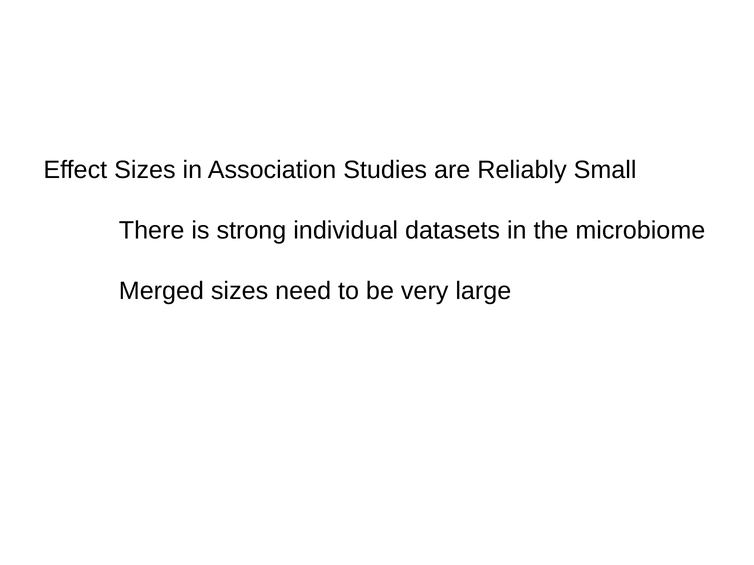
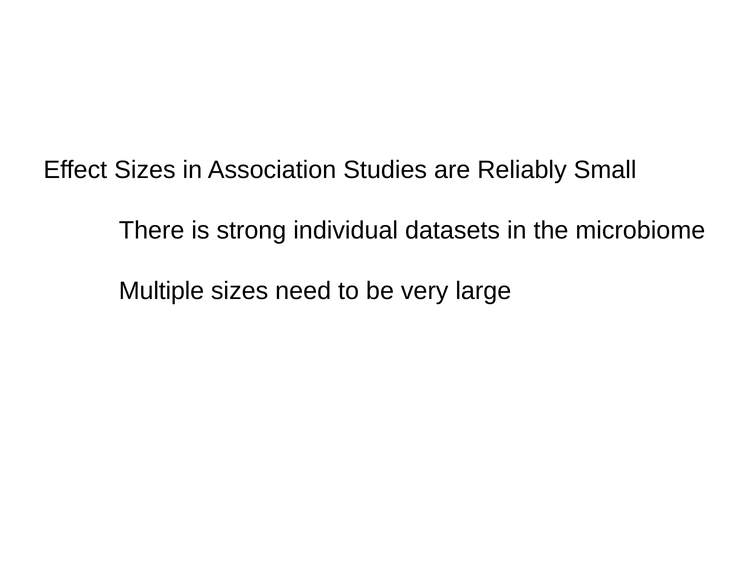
Merged: Merged -> Multiple (161, 291)
